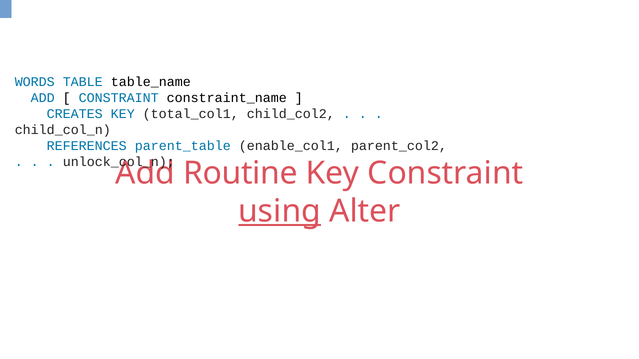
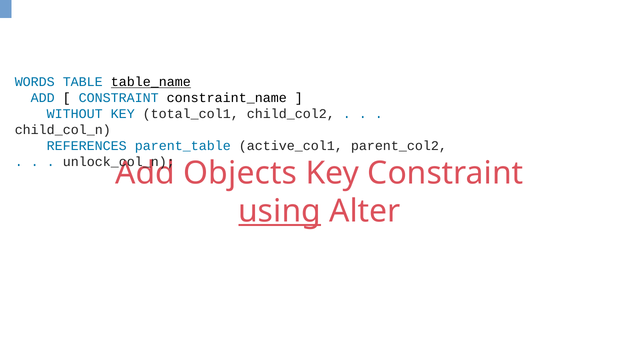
table_name underline: none -> present (151, 82)
CREATES: CREATES -> WITHOUT (75, 114)
enable_col1: enable_col1 -> active_col1 (291, 146)
Routine: Routine -> Objects (240, 173)
